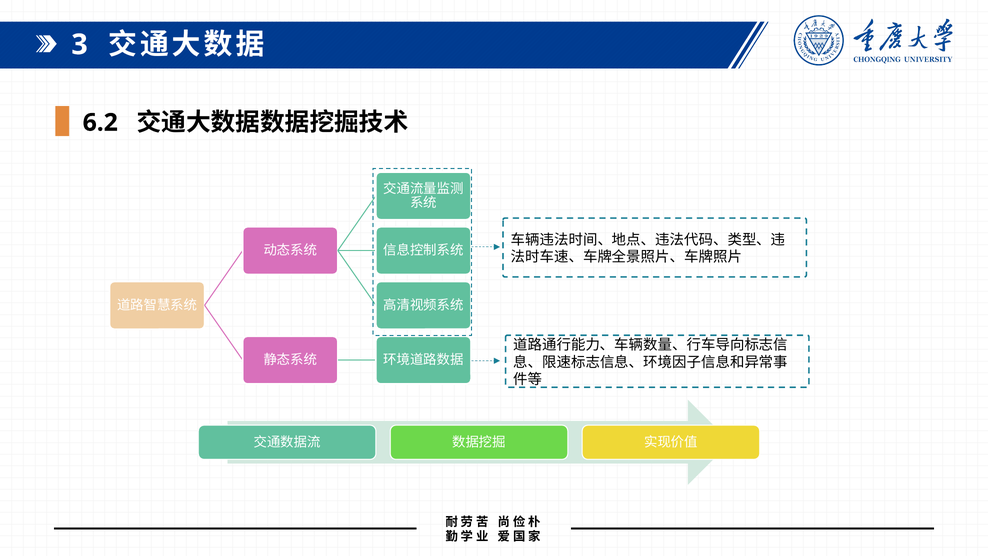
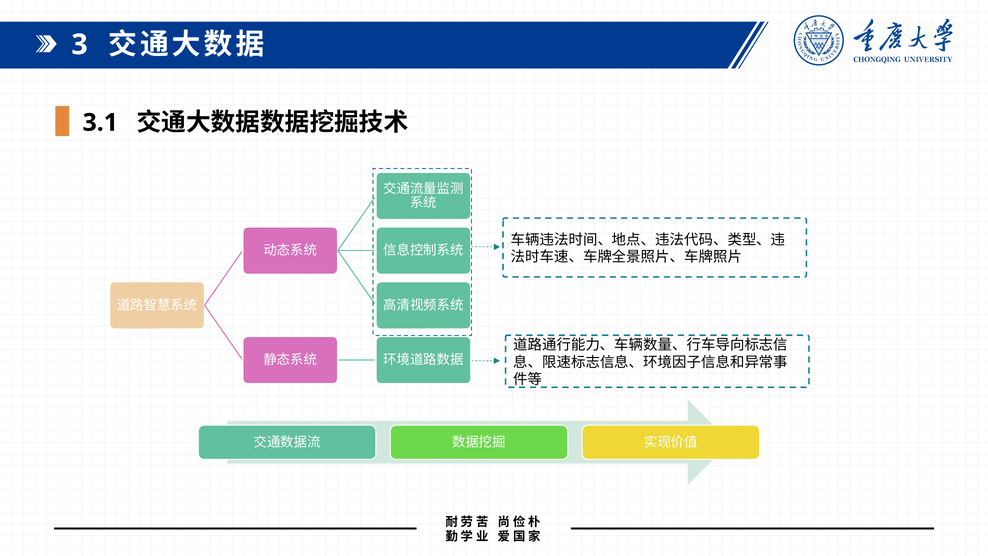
6.2: 6.2 -> 3.1 (100, 123)
